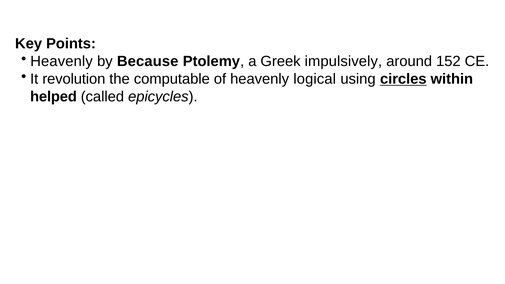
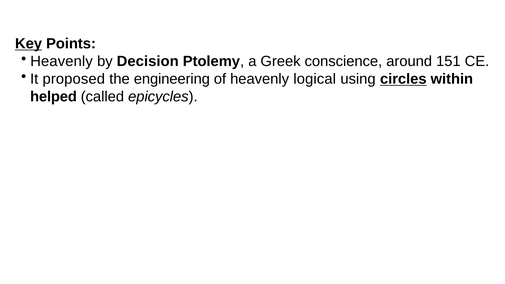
Key underline: none -> present (29, 44)
Because: Because -> Decision (148, 61)
impulsively: impulsively -> conscience (343, 61)
152: 152 -> 151 (448, 61)
revolution: revolution -> proposed (74, 79)
computable: computable -> engineering (172, 79)
